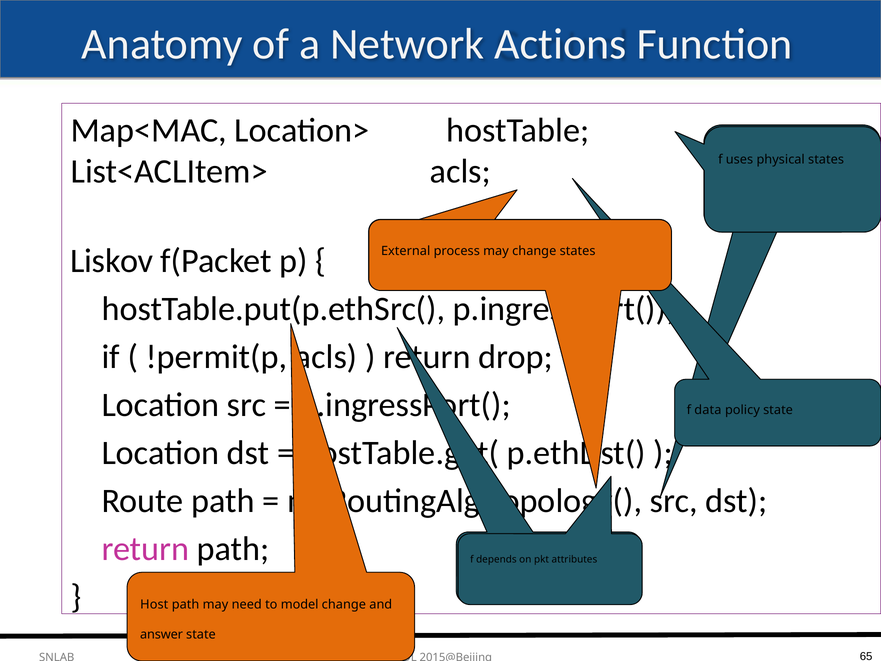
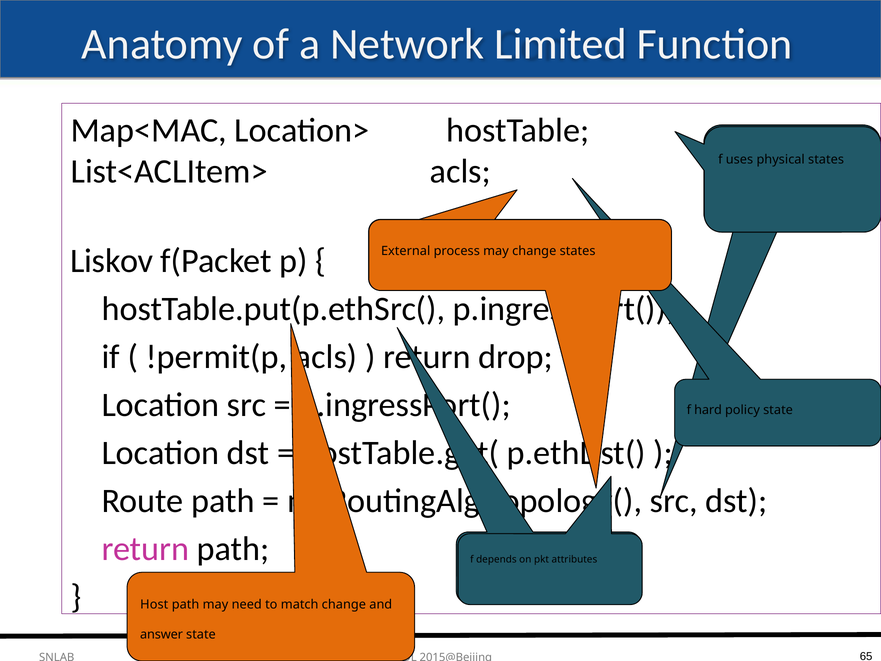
Actions: Actions -> Limited (561, 44)
data: data -> hard (708, 410)
model: model -> match (300, 604)
